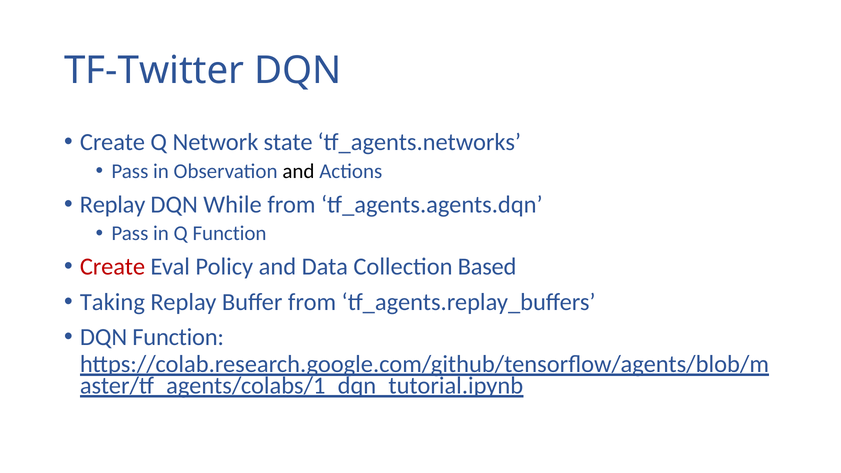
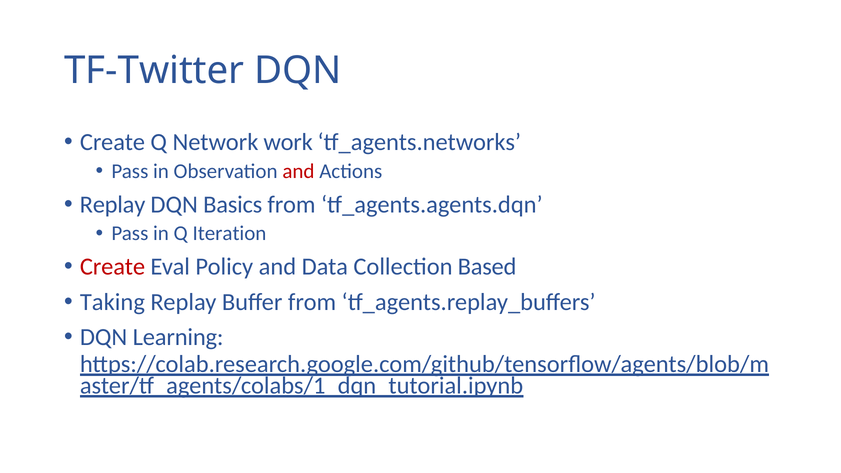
state: state -> work (288, 142)
and colour: black -> red (298, 171)
While: While -> Basics (233, 205)
Q Function: Function -> Iteration (229, 234)
DQN Function: Function -> Learning (178, 337)
